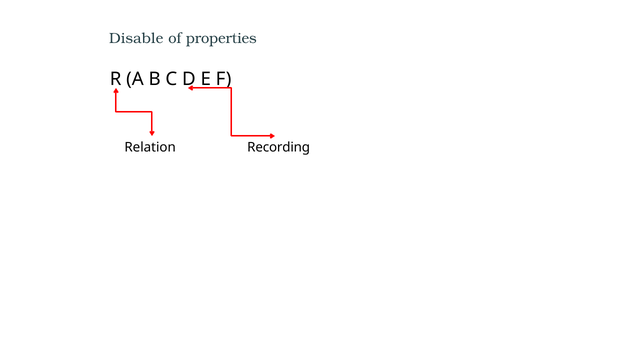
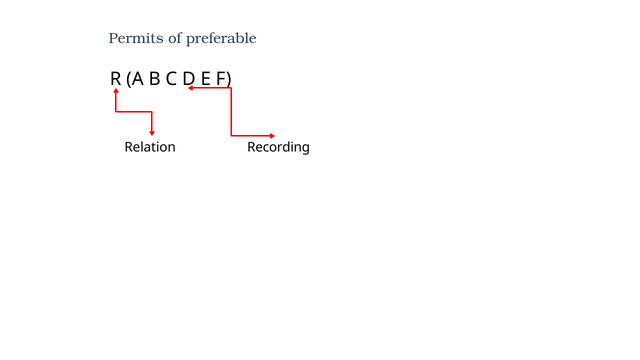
Disable: Disable -> Permits (136, 39)
properties: properties -> preferable (221, 39)
